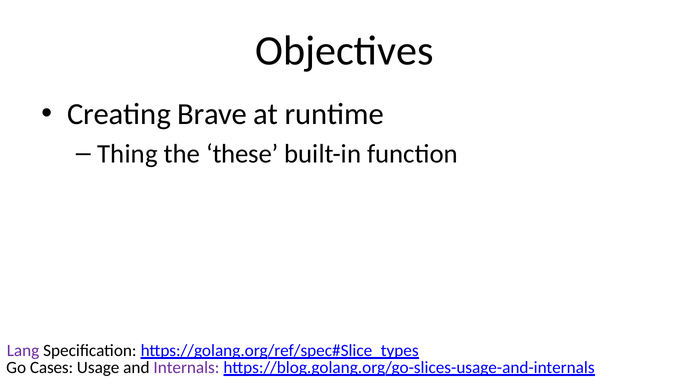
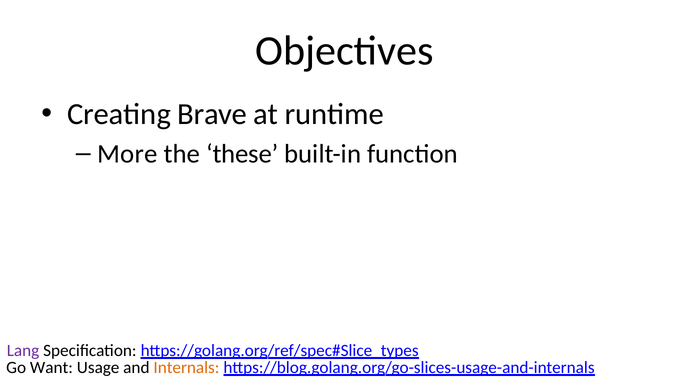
Thing: Thing -> More (127, 154)
Cases: Cases -> Want (51, 368)
Internals colour: purple -> orange (186, 368)
